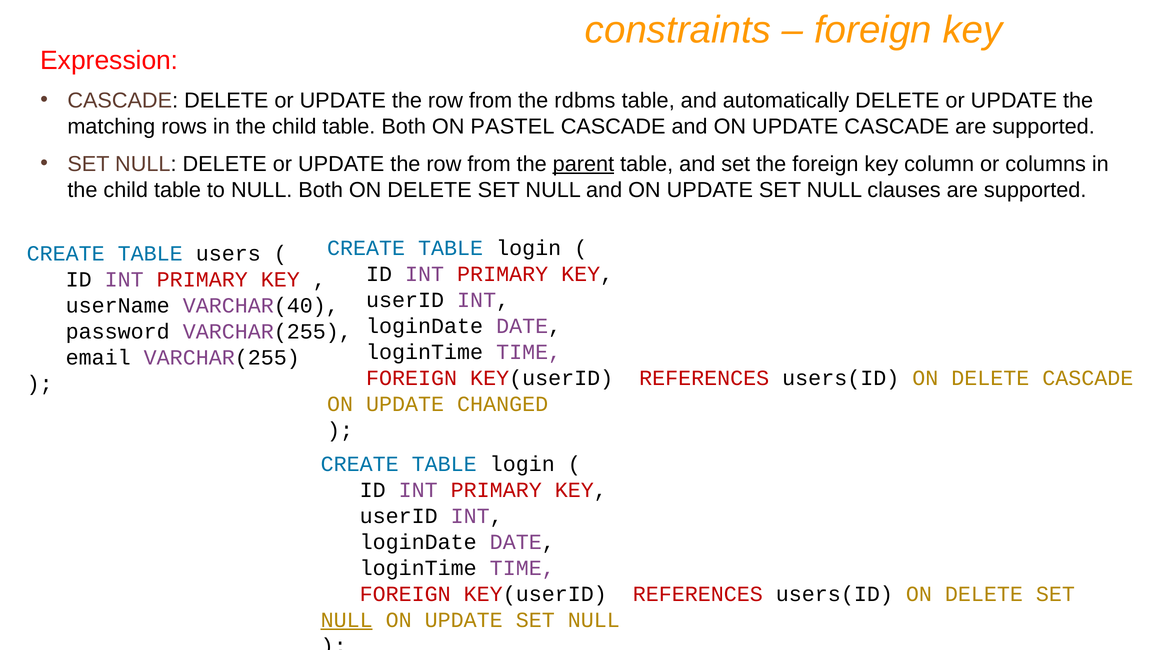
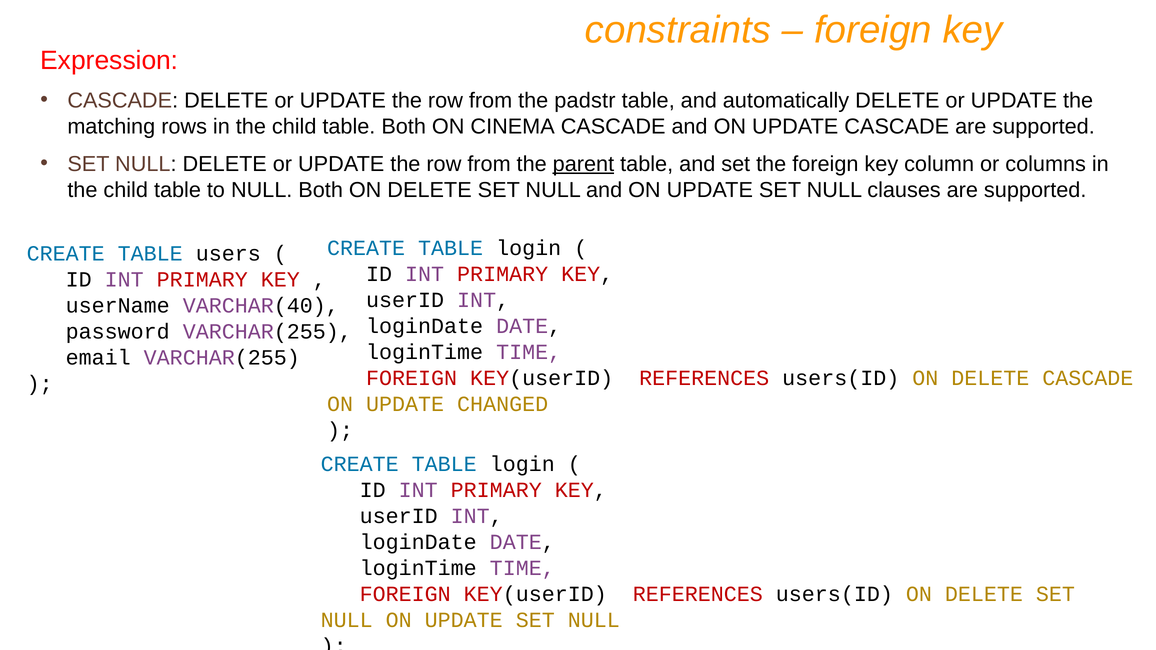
rdbms: rdbms -> padstr (585, 100)
PASTEL: PASTEL -> CINEMA (513, 126)
NULL underline: present -> none (347, 620)
